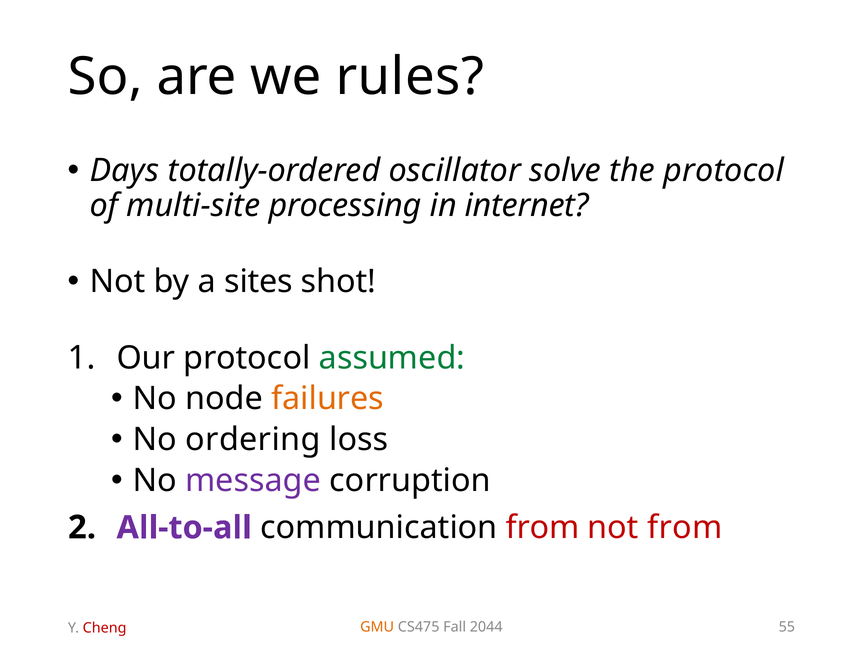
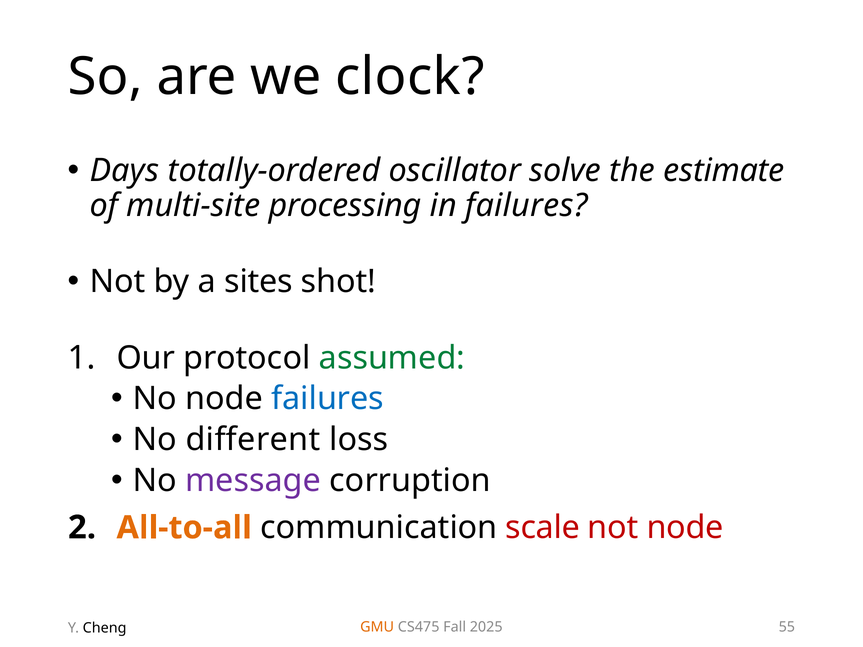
rules: rules -> clock (410, 77)
the protocol: protocol -> estimate (724, 170)
in internet: internet -> failures (526, 205)
failures colour: orange -> blue (328, 399)
ordering: ordering -> different (253, 440)
All-to-all colour: purple -> orange (184, 528)
communication from: from -> scale (543, 528)
not from: from -> node (685, 528)
2044: 2044 -> 2025 (486, 627)
Cheng colour: red -> black (105, 628)
